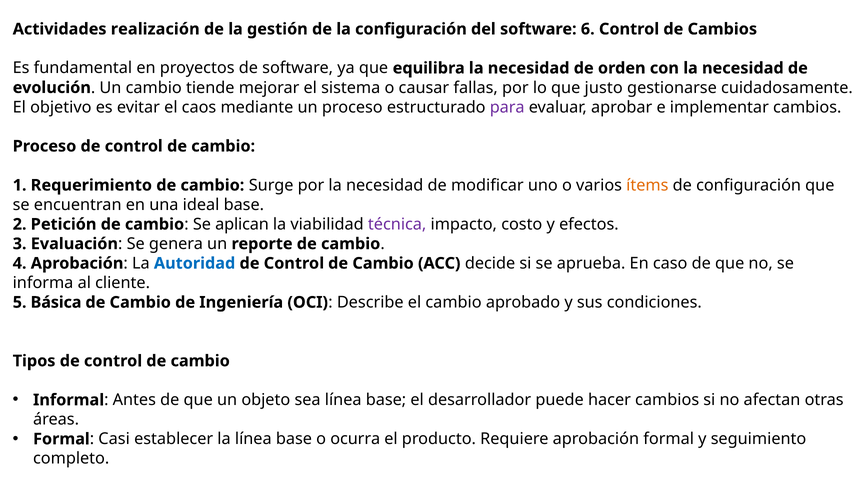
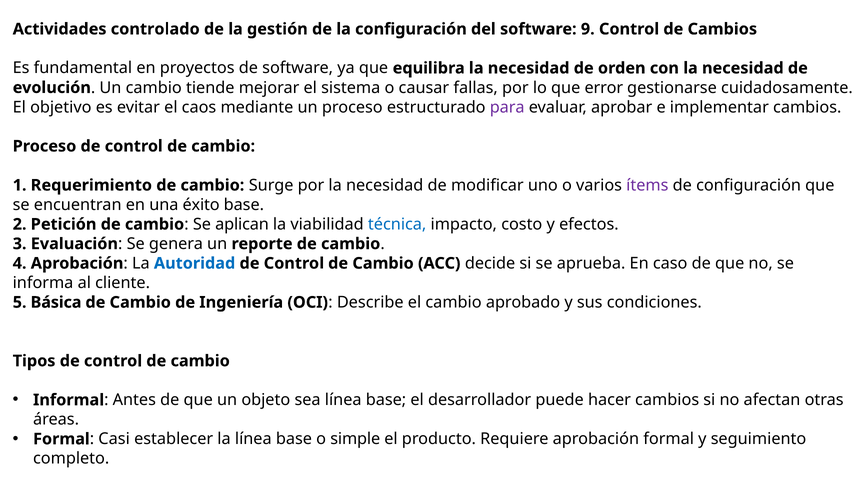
realización: realización -> controlado (155, 29)
6: 6 -> 9 (588, 29)
justo: justo -> error (604, 88)
ítems colour: orange -> purple (647, 185)
ideal: ideal -> éxito (201, 205)
técnica colour: purple -> blue (397, 224)
ocurra: ocurra -> simple (355, 439)
